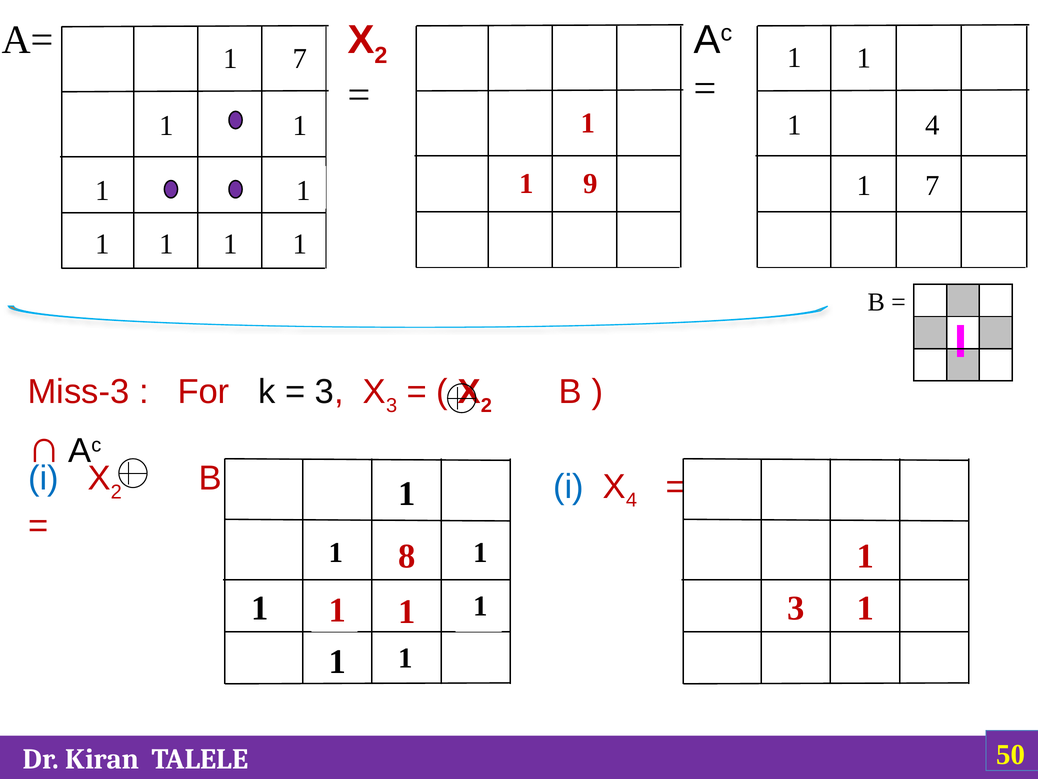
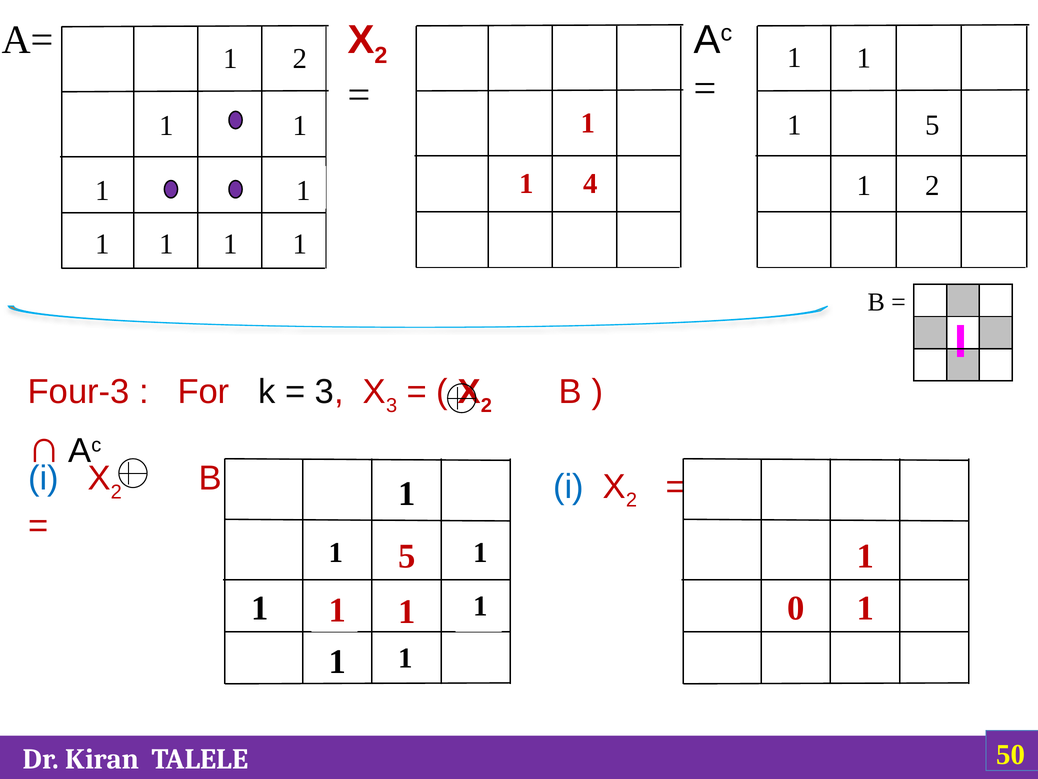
A= 7: 7 -> 2 (300, 59)
4: 4 -> 5 (933, 125)
9: 9 -> 4 (590, 184)
1 7: 7 -> 2 (933, 186)
Miss-3: Miss-3 -> Four-3 (79, 392)
4: 4 -> 2 (632, 500)
8: 8 -> 5 (407, 556)
1 3: 3 -> 0 (796, 608)
